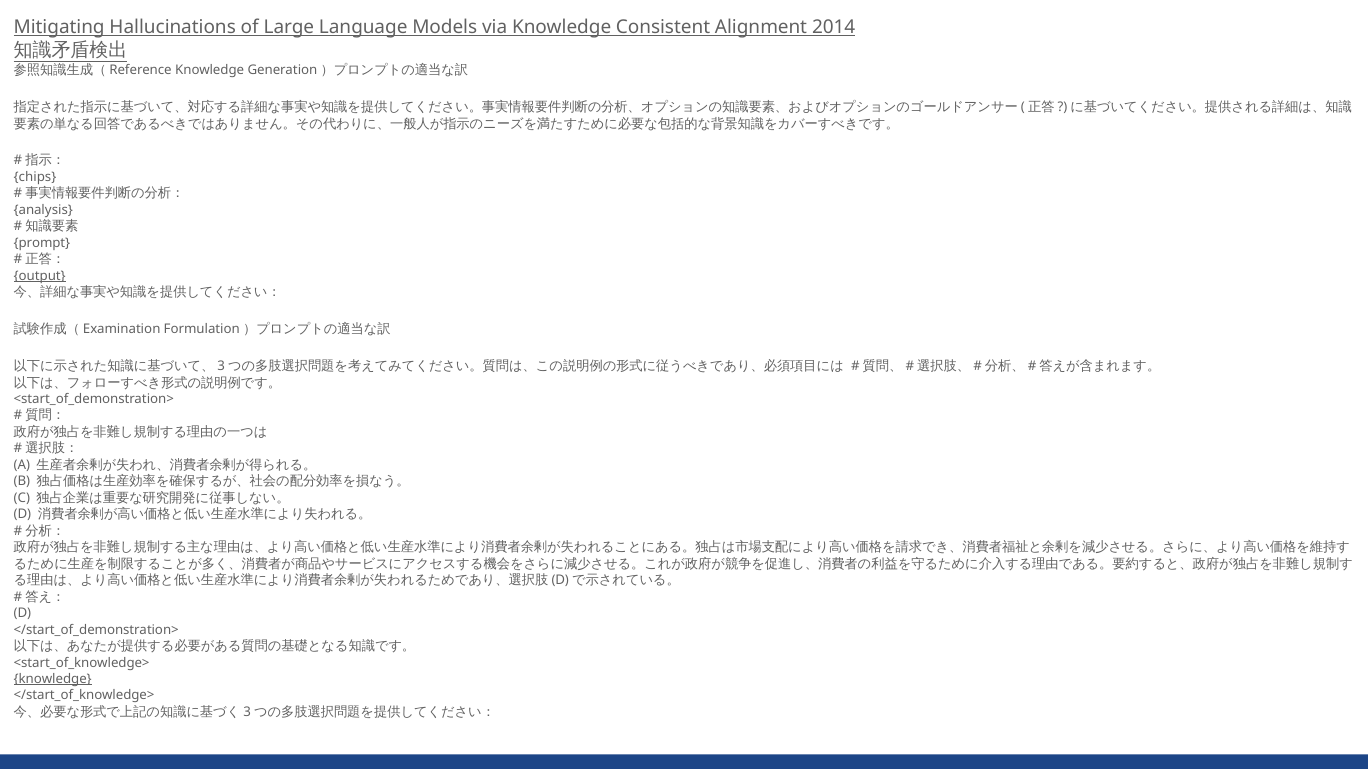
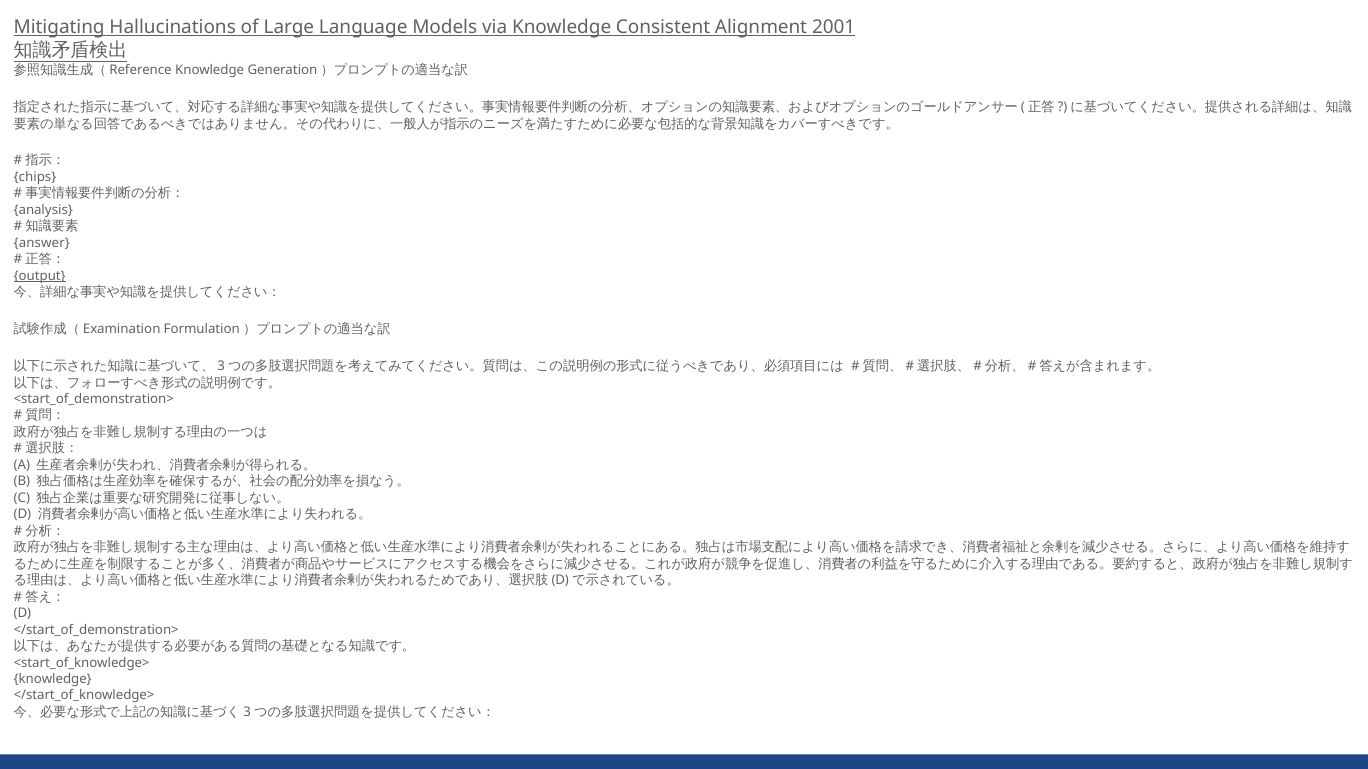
2014: 2014 -> 2001 (834, 27)
prompt: prompt -> answer (42, 243)
knowledge underline: present -> none (53, 680)
